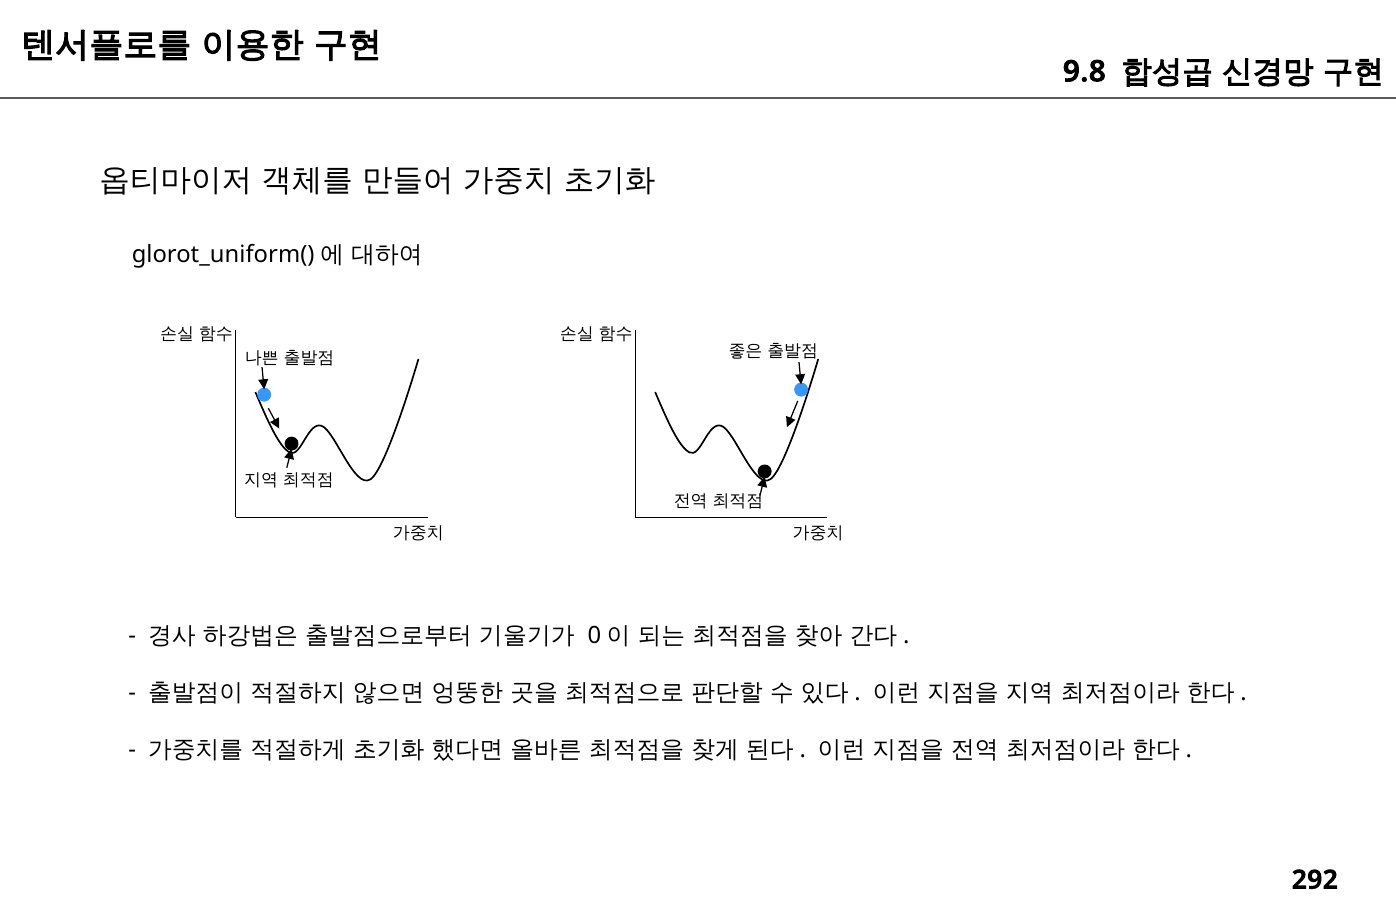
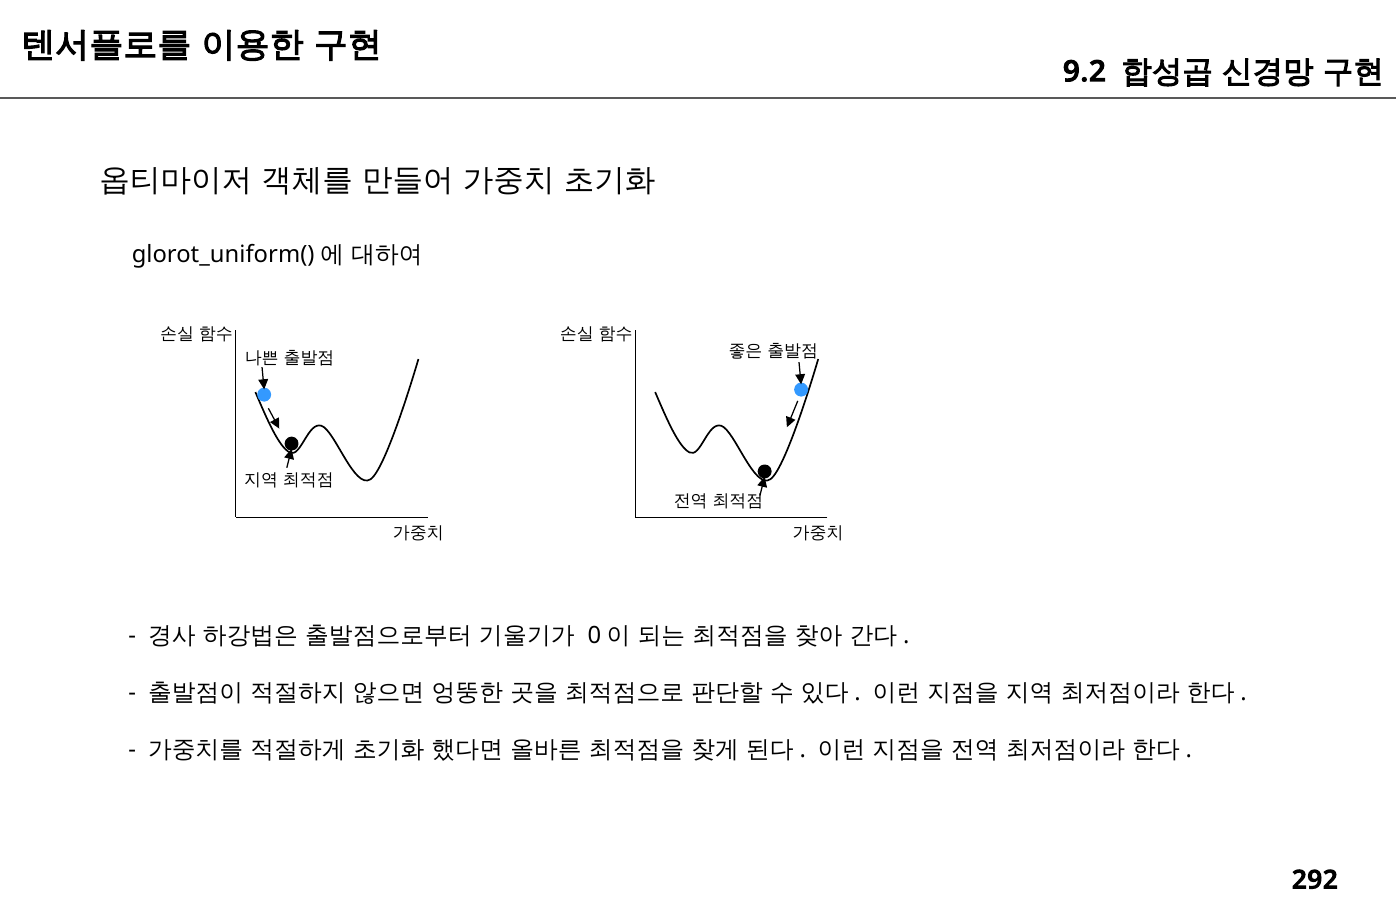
9.8: 9.8 -> 9.2 (1084, 72)
